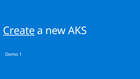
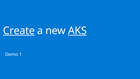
AKS underline: none -> present (77, 31)
